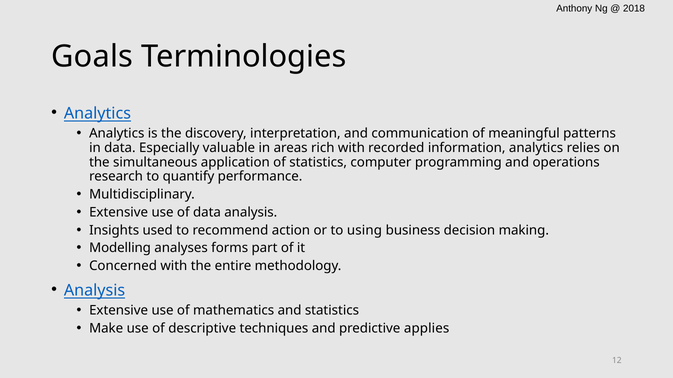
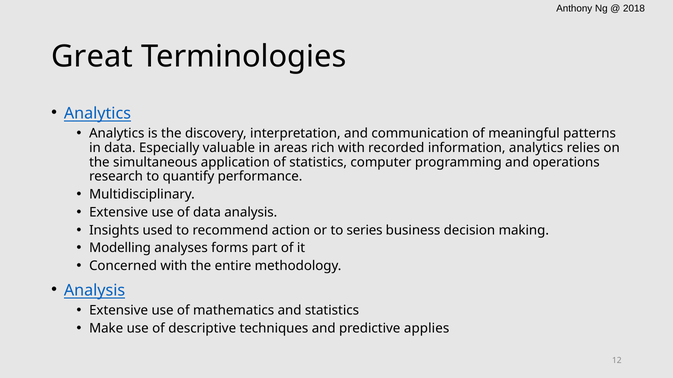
Goals: Goals -> Great (92, 57)
using: using -> series (365, 230)
